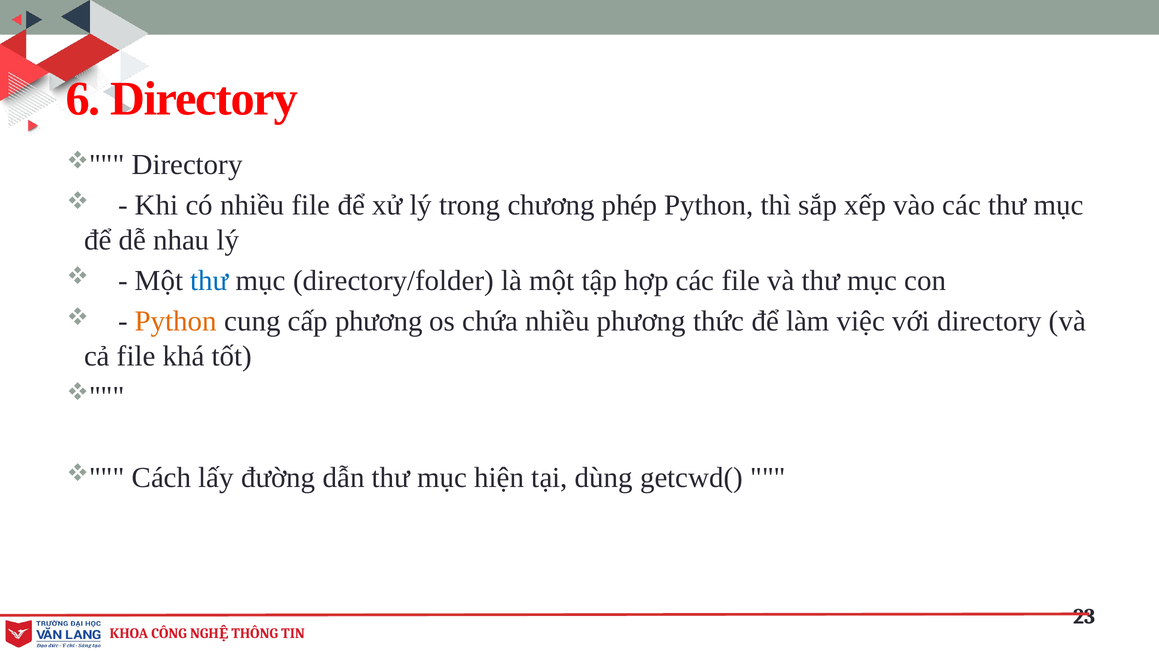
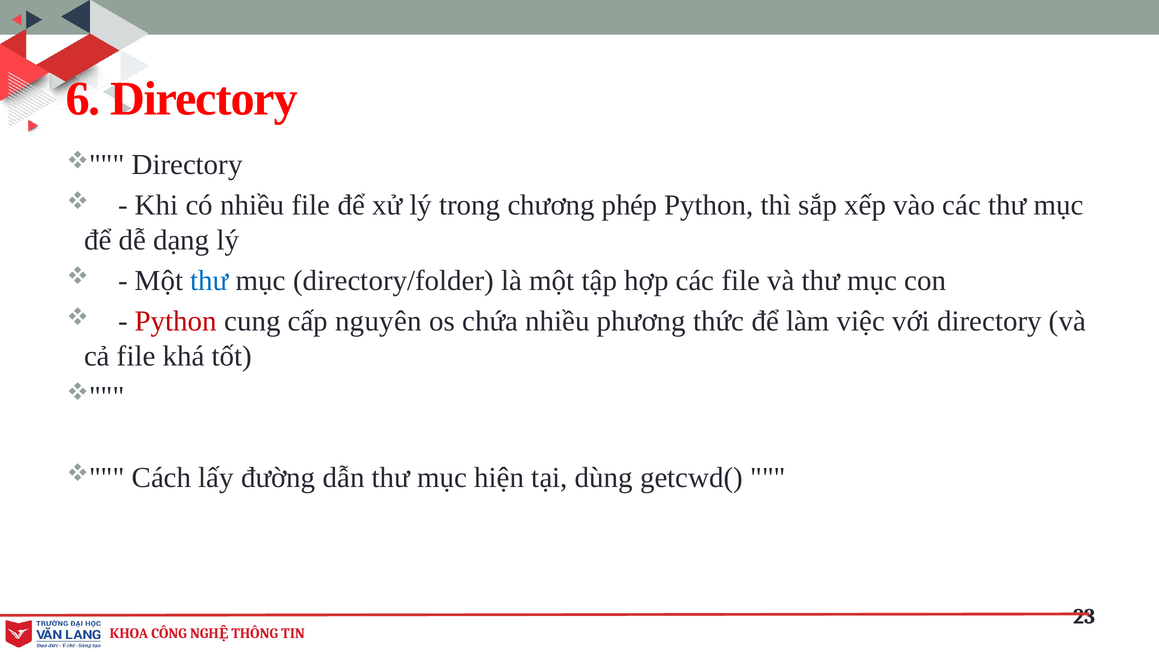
nhau: nhau -> dạng (181, 240)
Python colour: orange -> red (176, 321)
cấp phương: phương -> nguyên (378, 321)
